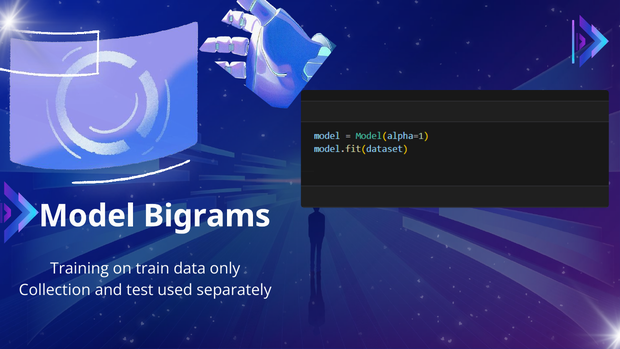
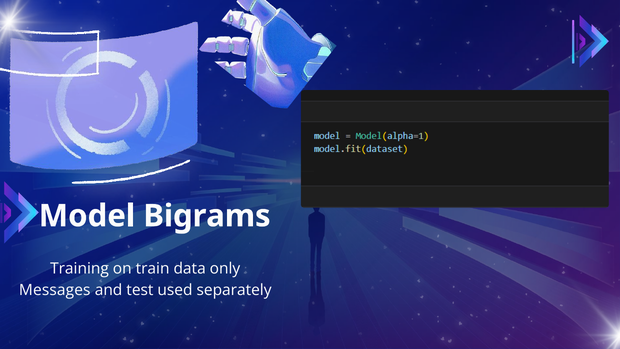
Collection: Collection -> Messages (55, 290)
